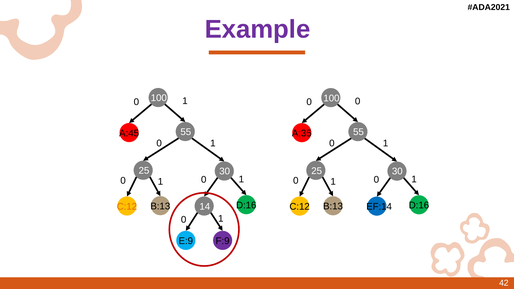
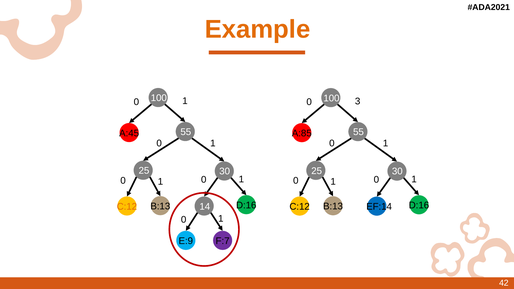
Example colour: purple -> orange (258, 29)
0 0: 0 -> 3 (358, 101)
A:35: A:35 -> A:85 (302, 133)
F:9: F:9 -> F:7 (223, 241)
